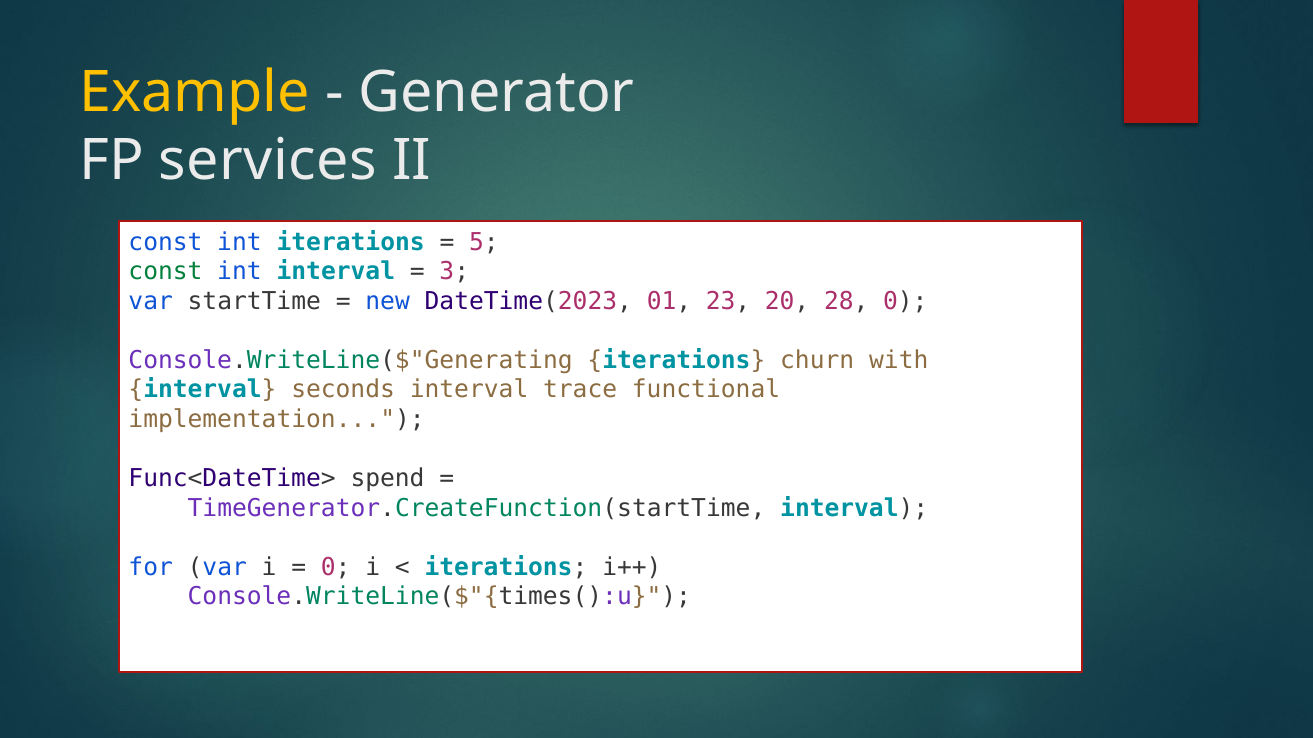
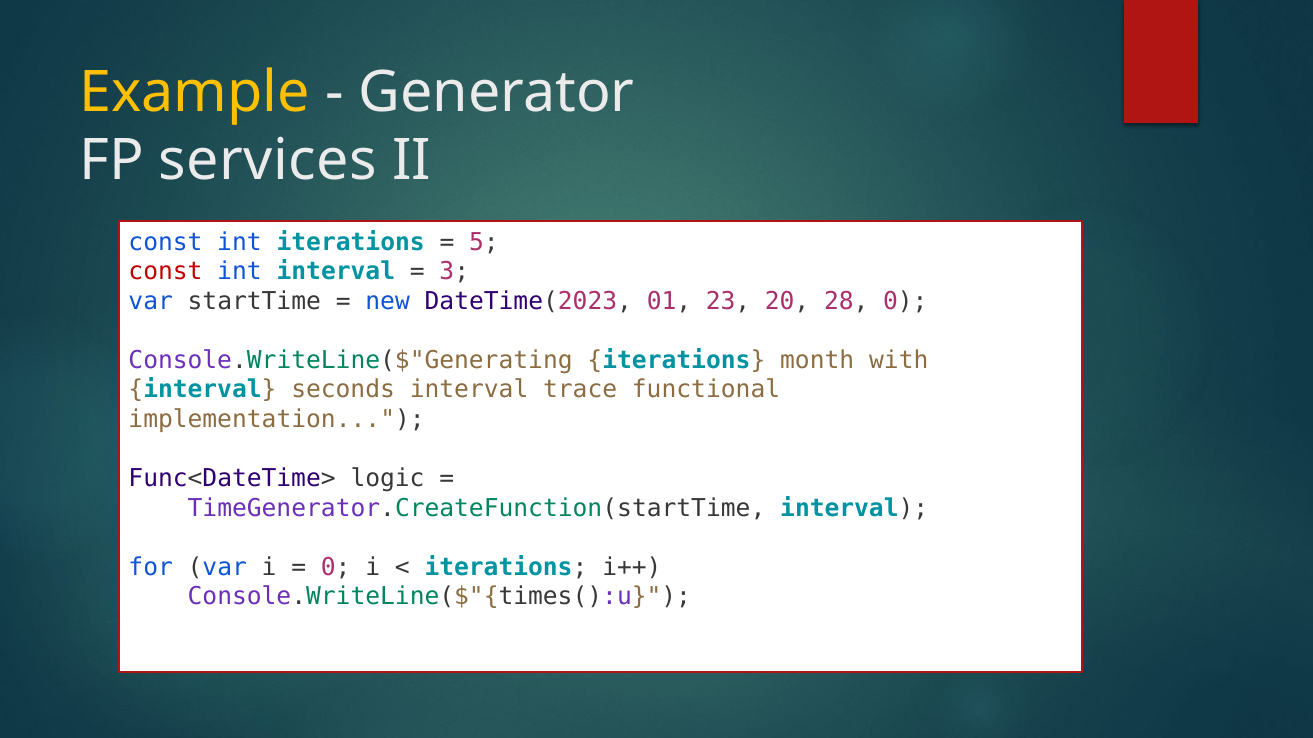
const colour: green -> red (166, 272)
churn: churn -> month (817, 361)
spend: spend -> logic (388, 479)
